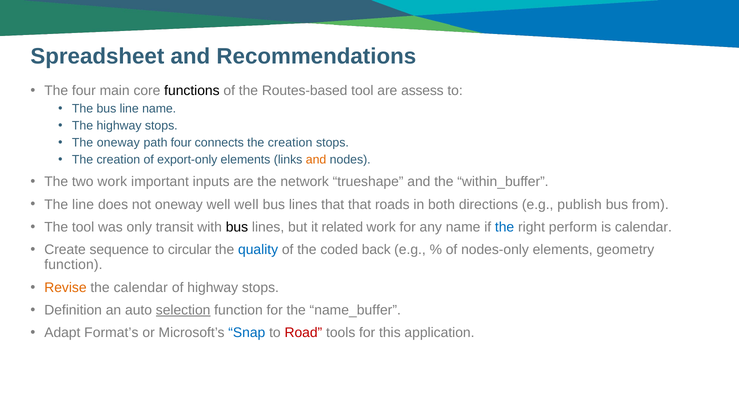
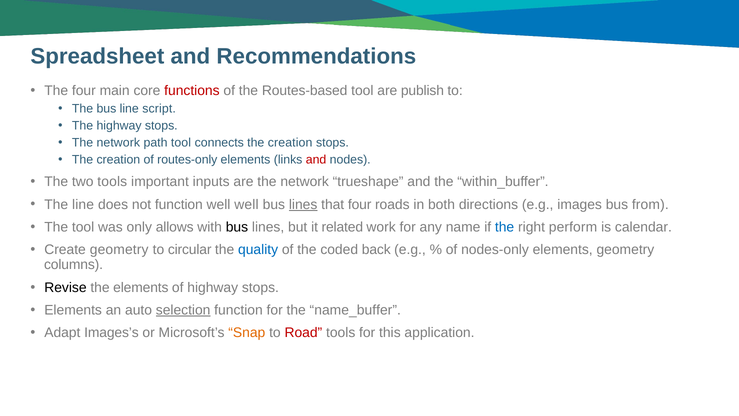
functions colour: black -> red (192, 90)
assess: assess -> publish (422, 90)
line name: name -> script (159, 108)
oneway: oneway -> network (118, 143)
path four: four -> tool (181, 143)
export-only: export-only -> routes-only (187, 160)
and colour: orange -> red (316, 160)
two work: work -> tools (112, 182)
not oneway: oneway -> function (179, 204)
lines underline: none -> present (303, 204)
that that: that -> four (360, 204)
publish: publish -> images (580, 204)
transit: transit -> allows (175, 227)
Create sequence: sequence -> geometry (119, 250)
function: function -> columns (74, 265)
Revise colour: orange -> black (65, 287)
the calendar: calendar -> elements (141, 287)
Definition: Definition -> Elements (73, 310)
Format’s: Format’s -> Images’s (111, 333)
Snap colour: blue -> orange (247, 333)
